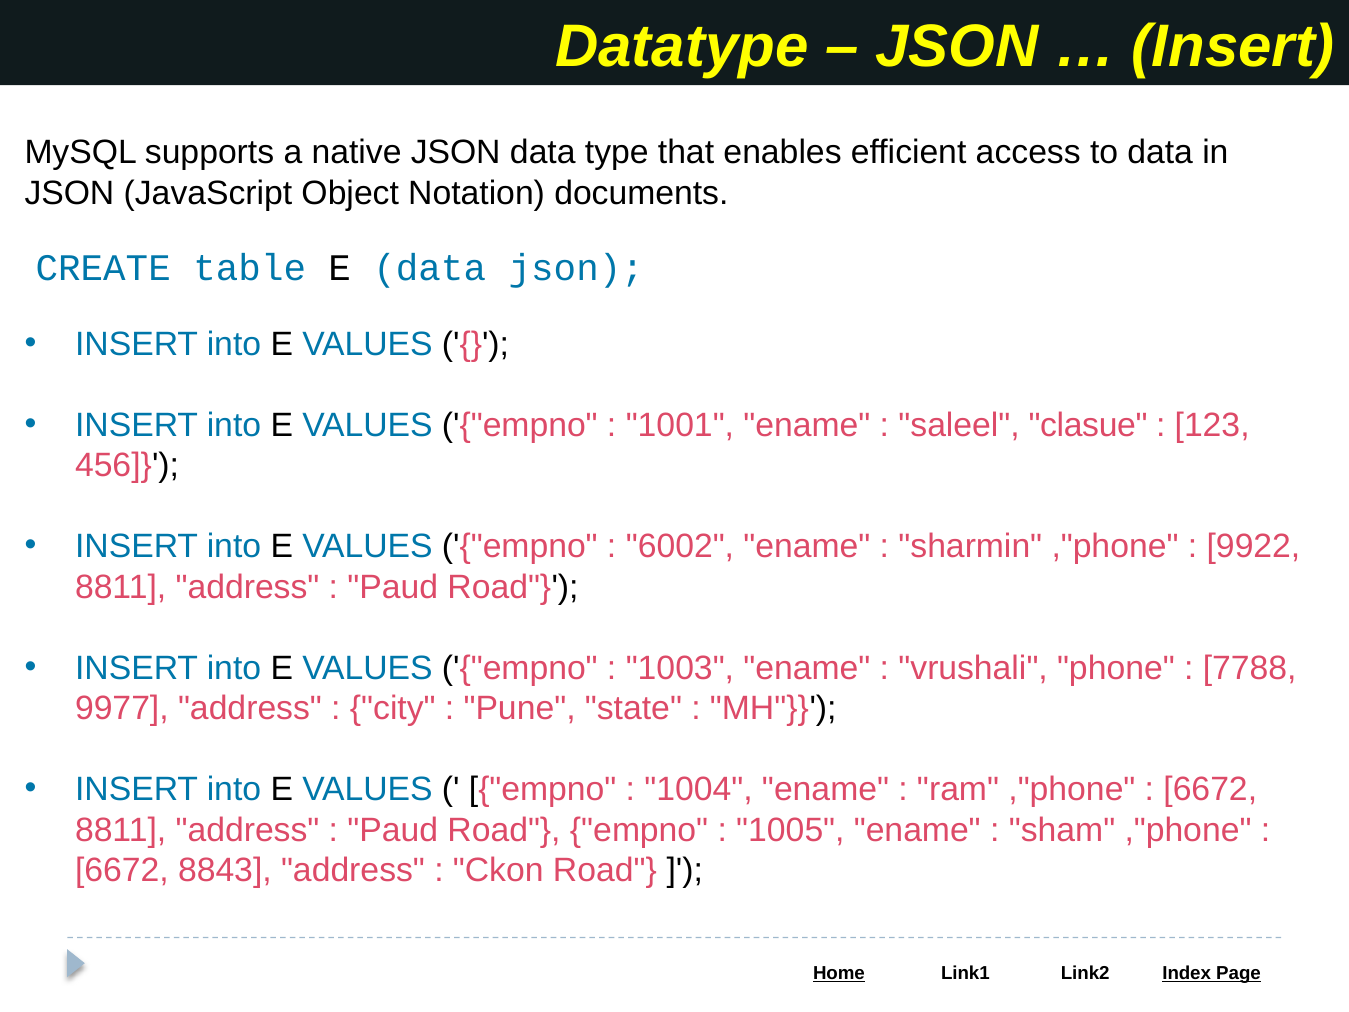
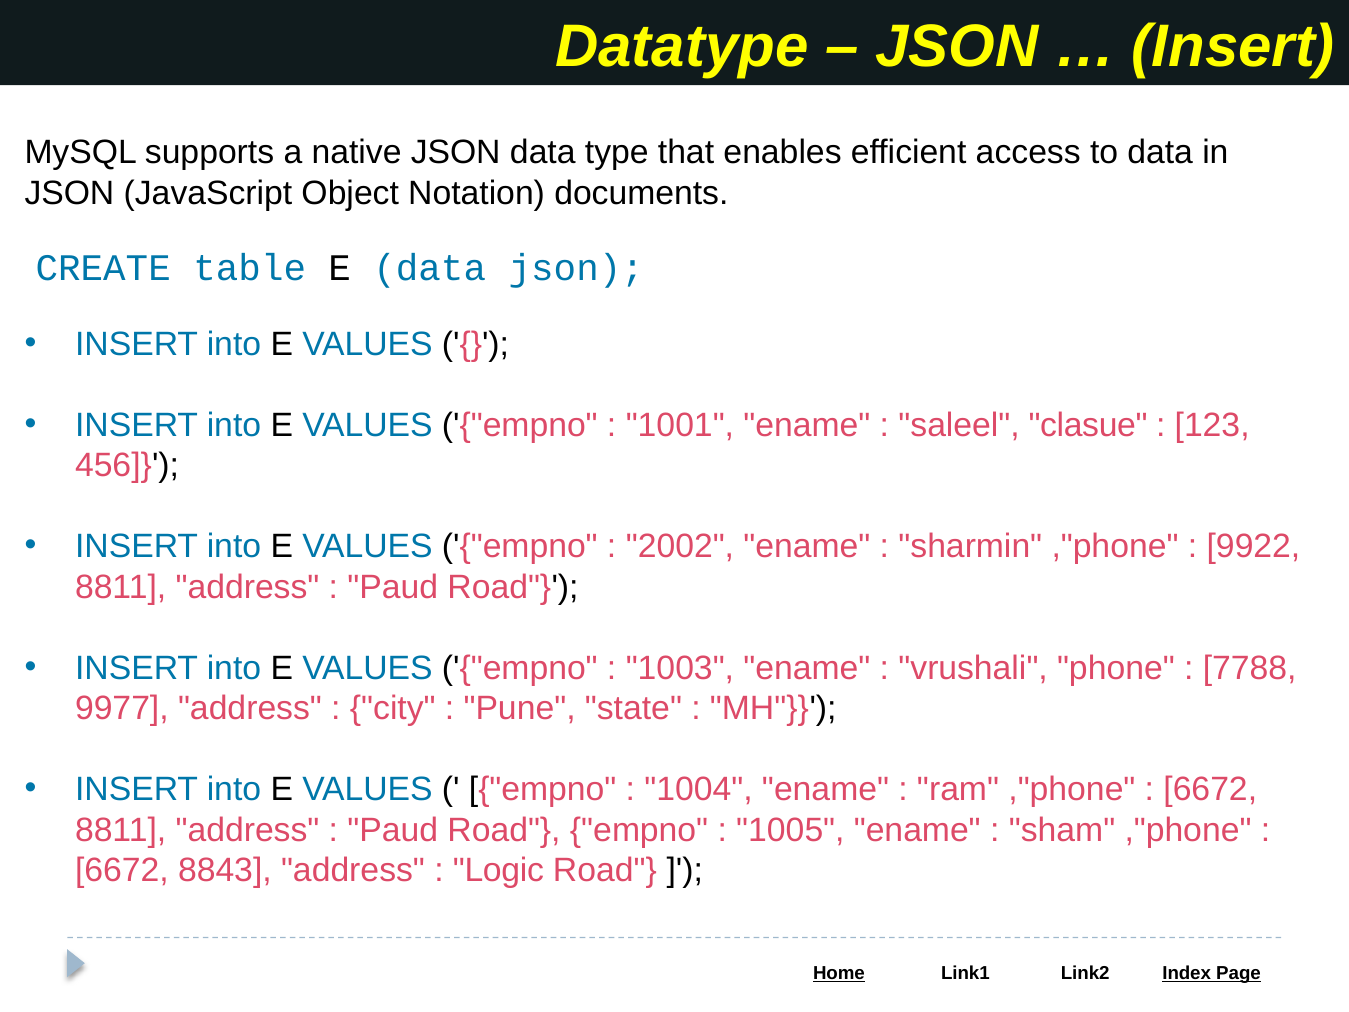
6002: 6002 -> 2002 (680, 546)
Ckon: Ckon -> Logic (498, 870)
